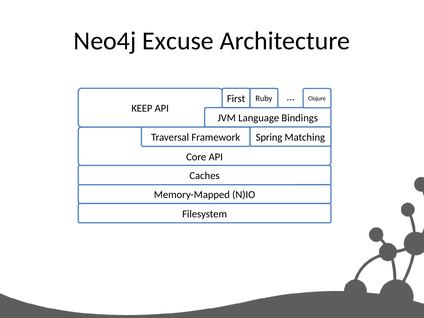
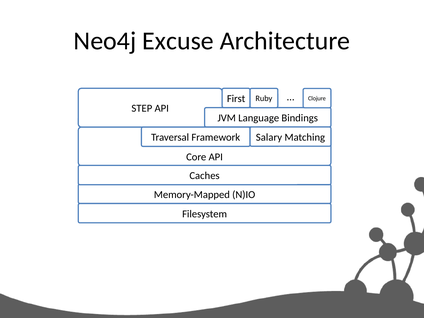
KEEP: KEEP -> STEP (142, 108)
Spring: Spring -> Salary (269, 137)
